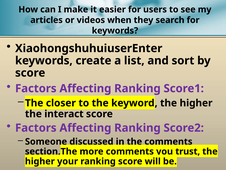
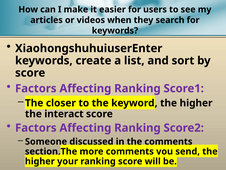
trust: trust -> send (188, 151)
